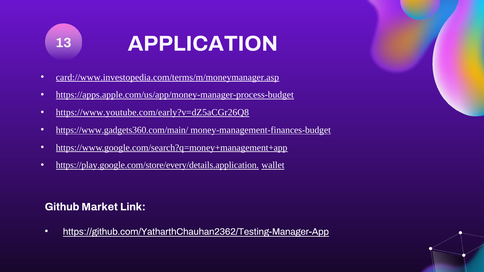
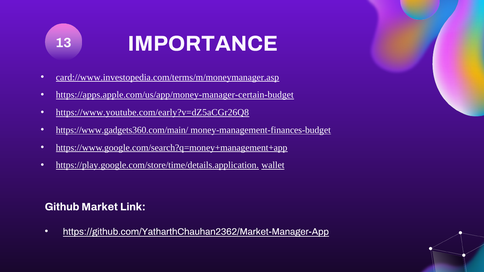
APPLICATION: APPLICATION -> IMPORTANCE (203, 44)
https://apps.apple.com/us/app/money-manager-process-budget: https://apps.apple.com/us/app/money-manager-process-budget -> https://apps.apple.com/us/app/money-manager-certain-budget (175, 95)
https://play.google.com/store/every/details.application: https://play.google.com/store/every/details.application -> https://play.google.com/store/time/details.application (157, 165)
https://github.com/YatharthChauhan2362/Testing-Manager-App: https://github.com/YatharthChauhan2362/Testing-Manager-App -> https://github.com/YatharthChauhan2362/Market-Manager-App (196, 232)
